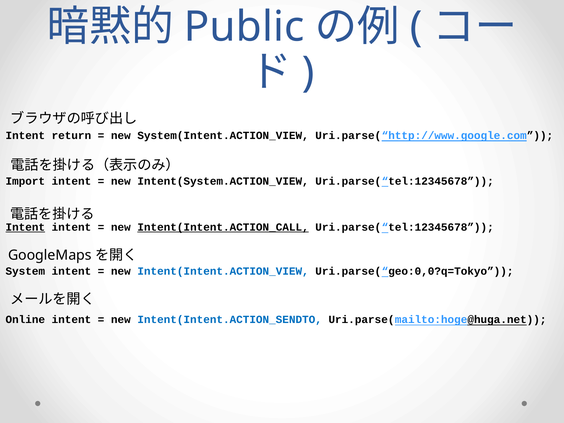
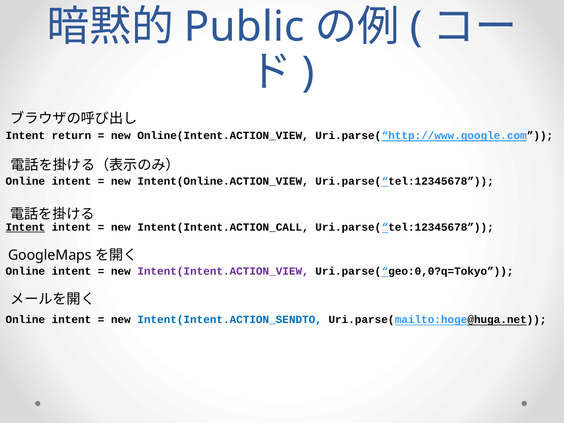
System(Intent.ACTION_VIEW: System(Intent.ACTION_VIEW -> Online(Intent.ACTION_VIEW (223, 135)
Import: Import -> Online (25, 181)
Intent(System.ACTION_VIEW: Intent(System.ACTION_VIEW -> Intent(Online.ACTION_VIEW (223, 181)
Intent(Intent.ACTION_CALL underline: present -> none (223, 227)
System: System -> Online (25, 271)
Intent(Intent.ACTION_VIEW colour: blue -> purple (223, 271)
